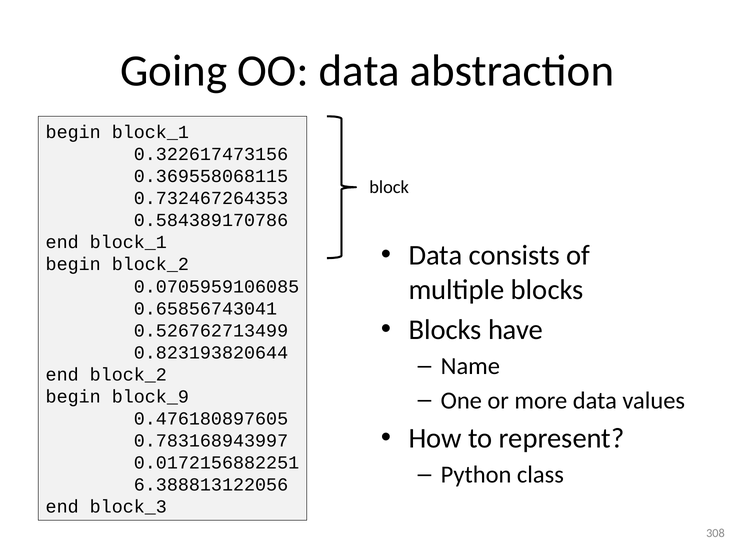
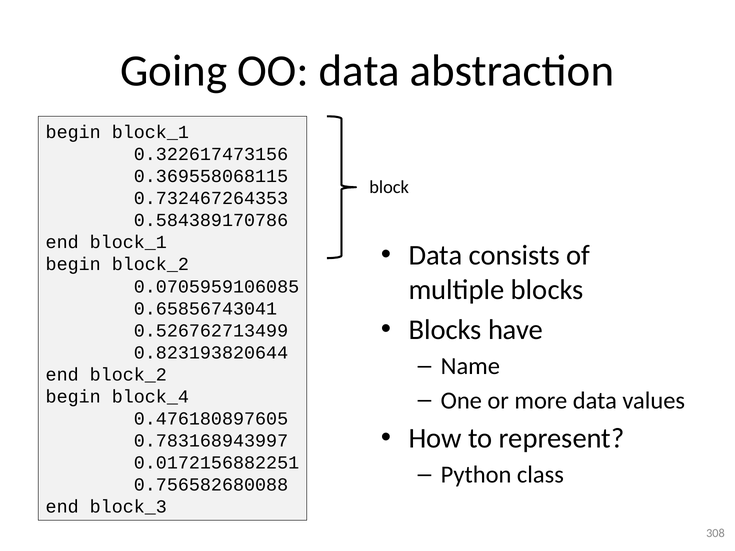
block_9: block_9 -> block_4 (150, 397)
6.388813122056: 6.388813122056 -> 0.756582680088 (211, 485)
